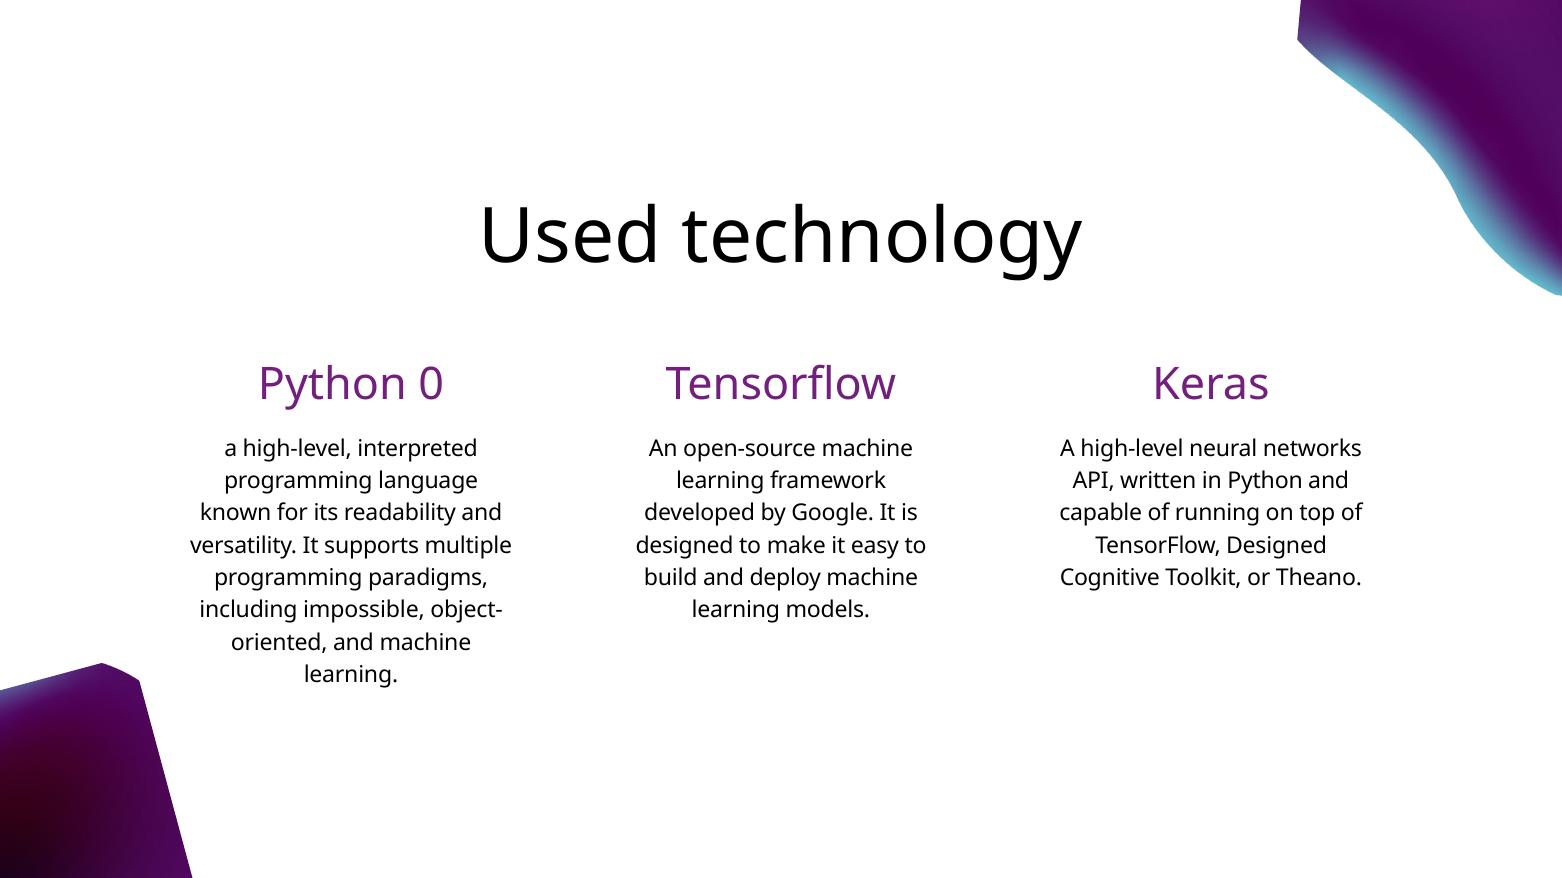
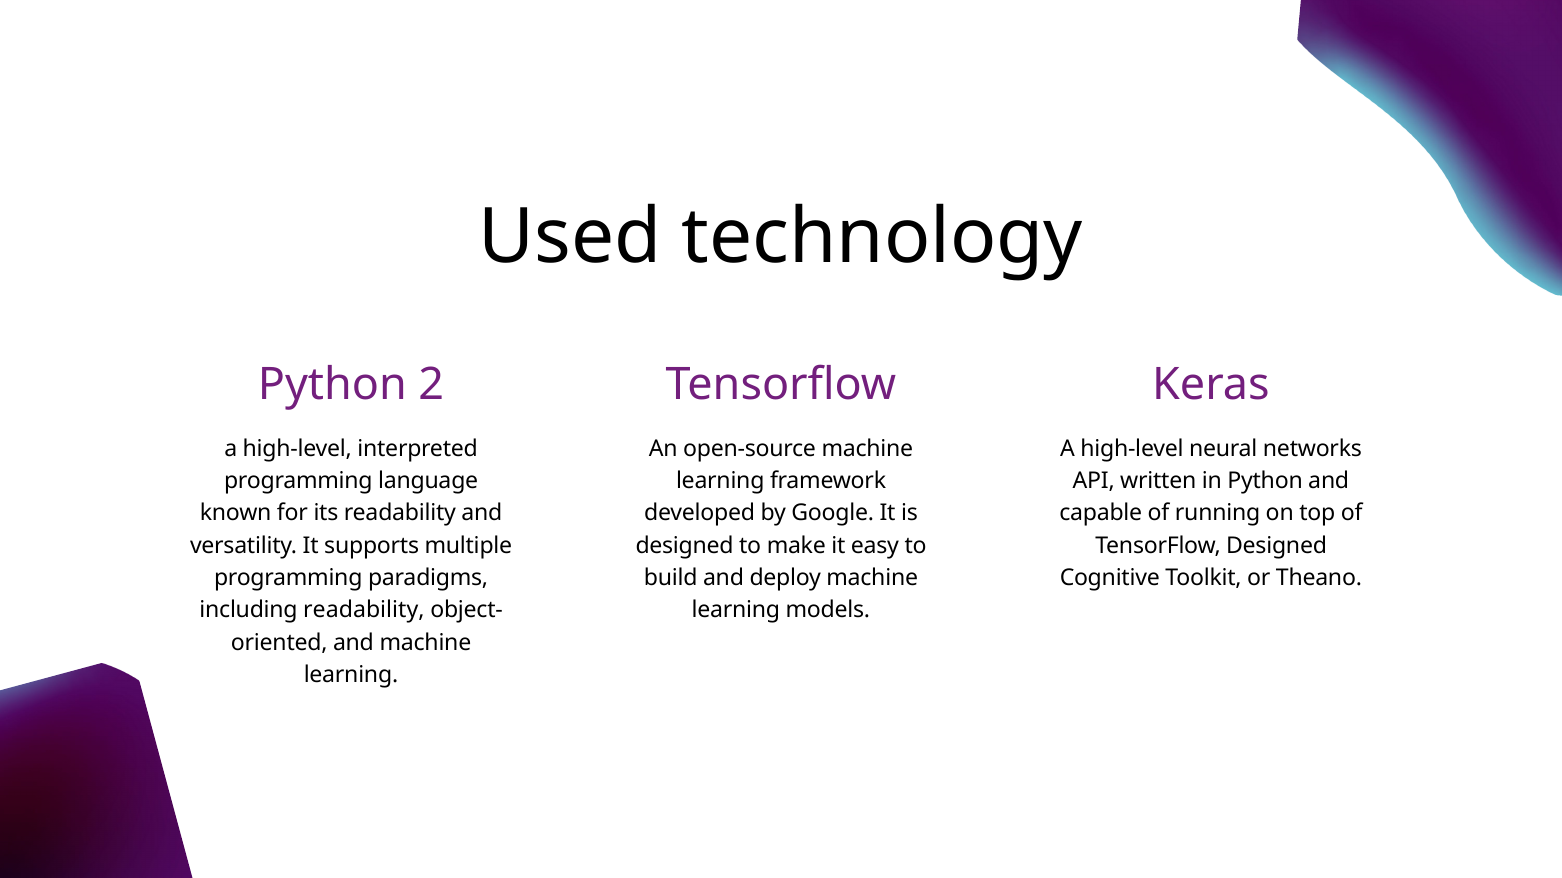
0: 0 -> 2 (431, 385)
including impossible: impossible -> readability (364, 611)
